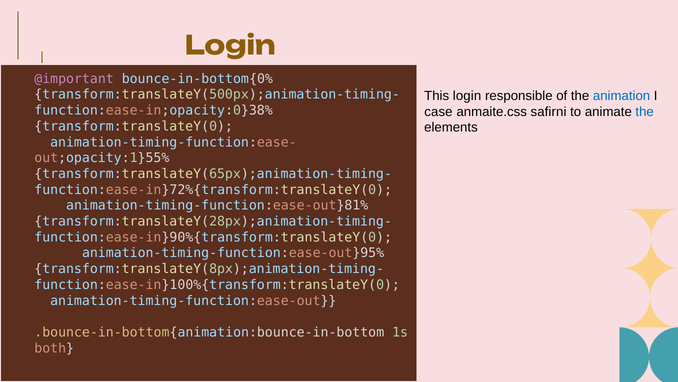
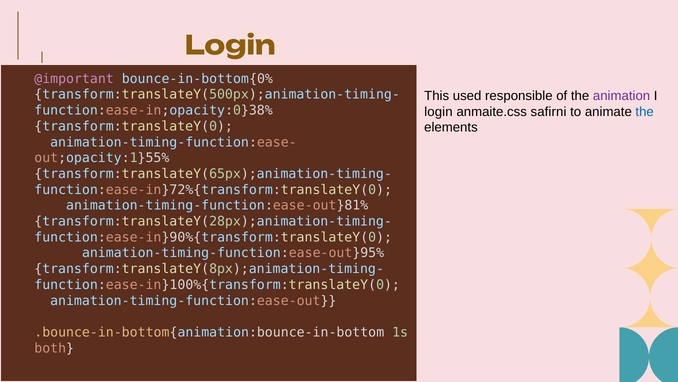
This login: login -> used (467, 96)
animation colour: blue -> purple (622, 96)
case: case -> login (438, 111)
